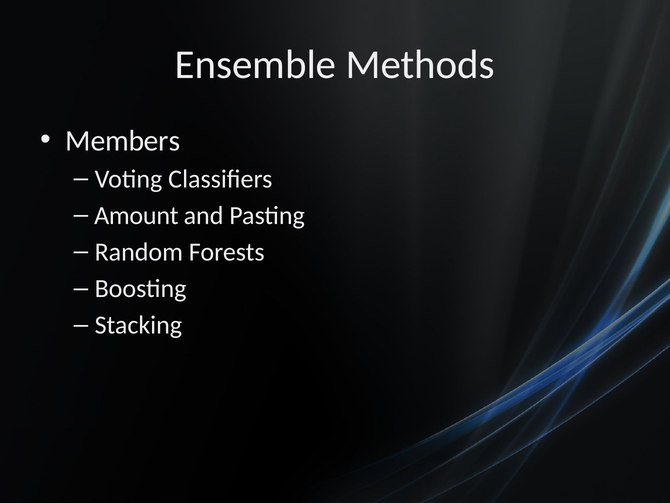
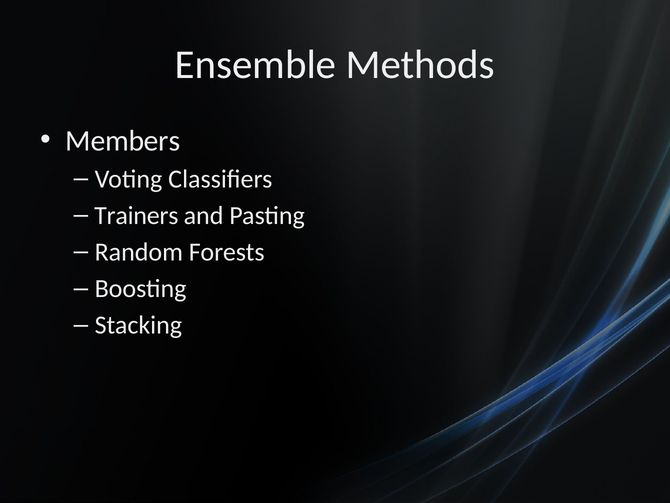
Amount: Amount -> Trainers (136, 216)
